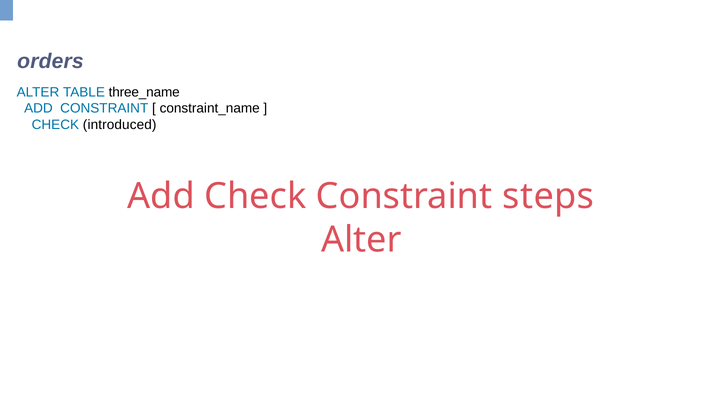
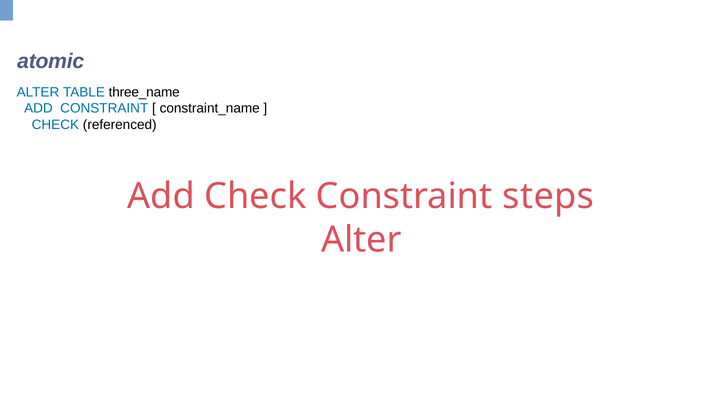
orders: orders -> atomic (51, 61)
introduced: introduced -> referenced (120, 125)
